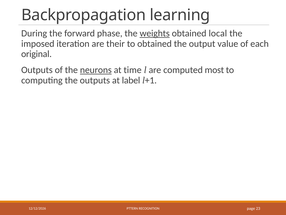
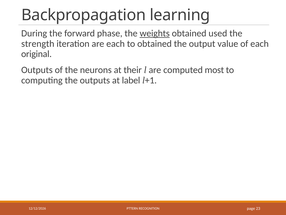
local: local -> used (218, 33)
imposed: imposed -> strength (38, 44)
are their: their -> each (116, 44)
neurons underline: present -> none (96, 70)
time: time -> their (133, 70)
